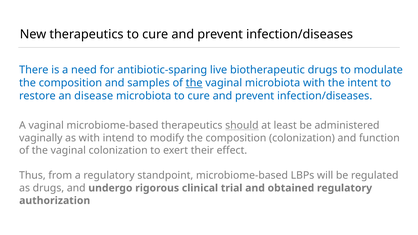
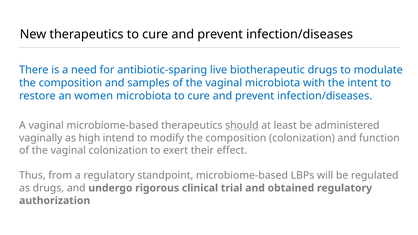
the underline: present -> none (194, 83)
disease: disease -> women (94, 96)
as with: with -> high (89, 138)
